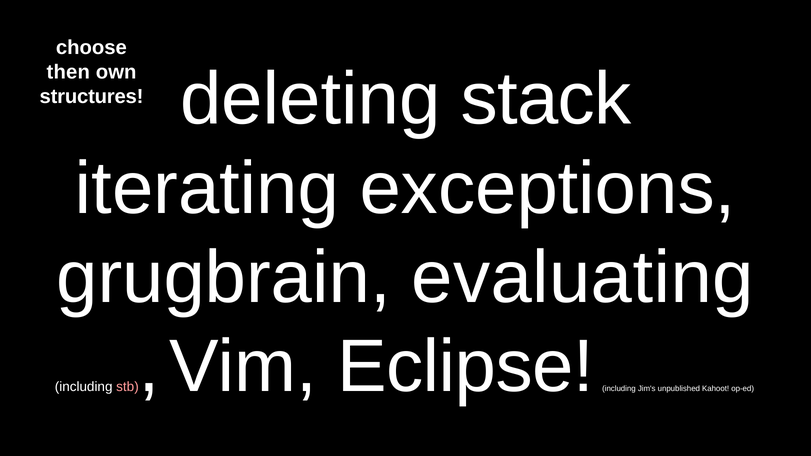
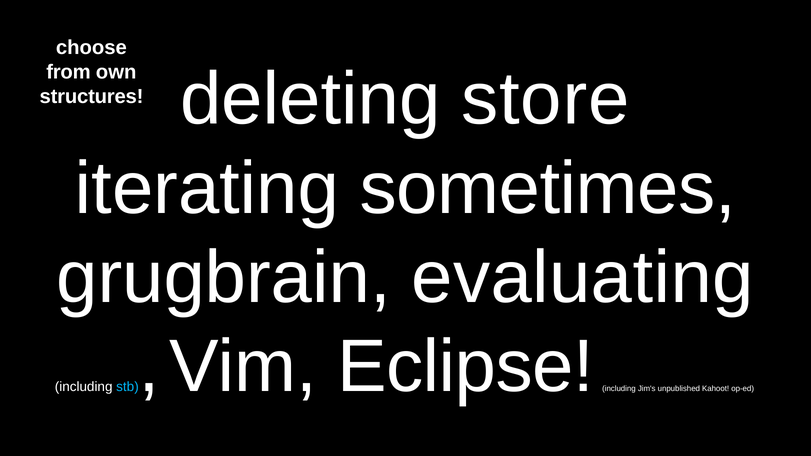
then: then -> from (68, 72)
stack: stack -> store (545, 99)
exceptions: exceptions -> sometimes (548, 189)
stb colour: pink -> light blue (127, 387)
